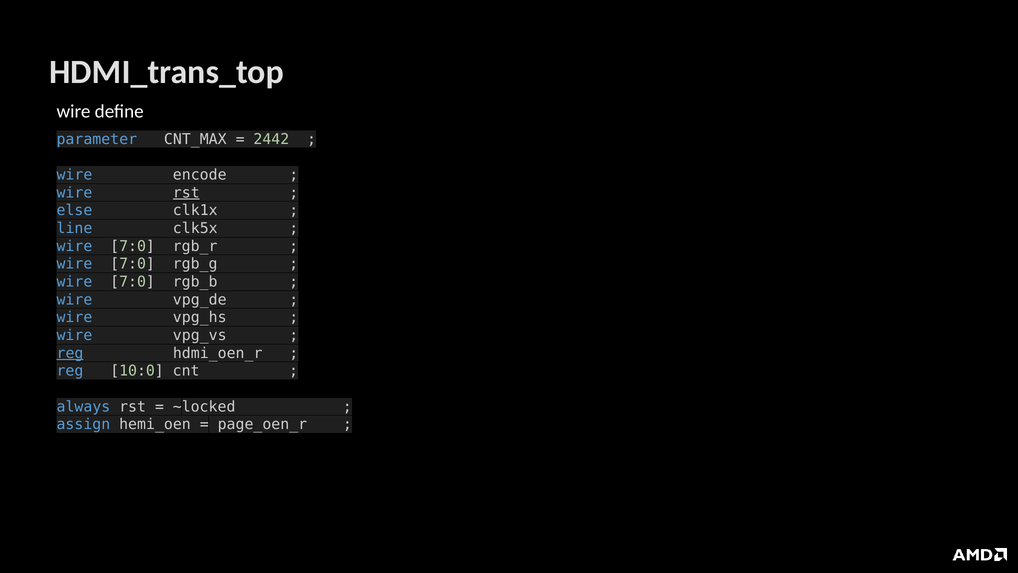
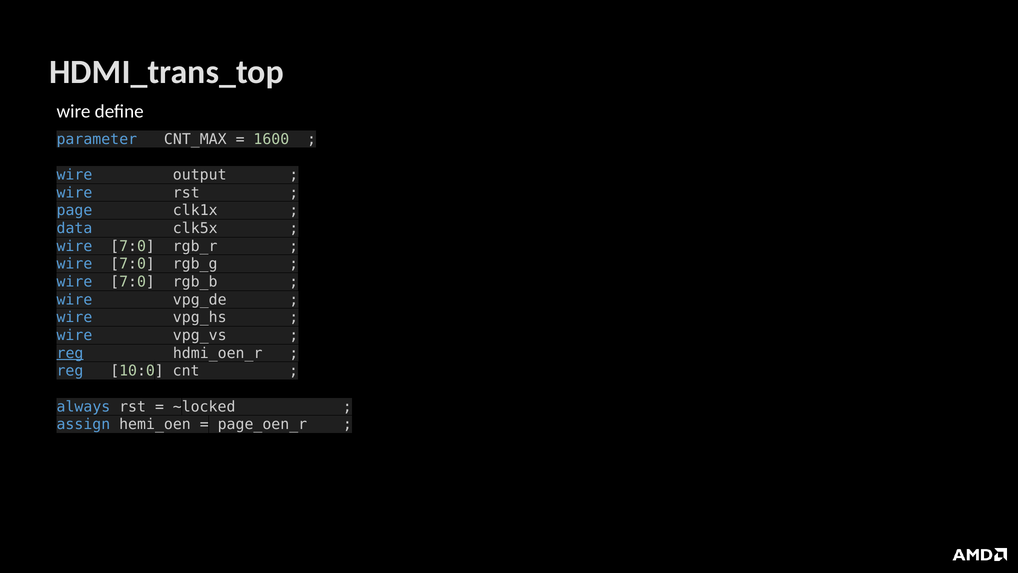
2442: 2442 -> 1600 (271, 139)
encode: encode -> output (200, 175)
rst underline: present -> none (186, 193)
else: else -> page (74, 210)
line: line -> data (74, 228)
